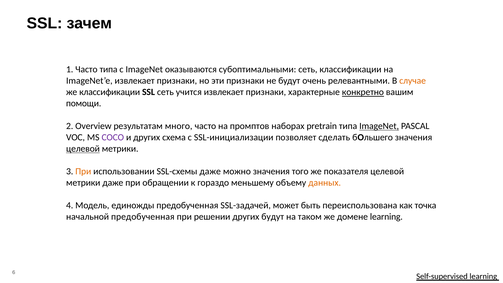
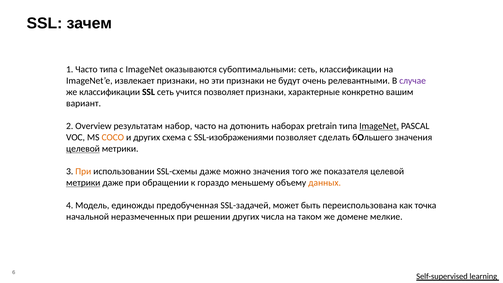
случае colour: orange -> purple (413, 81)
учится извлекает: извлекает -> позволяет (224, 92)
конкретно underline: present -> none (363, 92)
помощи: помощи -> вариант (84, 103)
много: много -> набор (179, 126)
промптов: промптов -> дотюнить (250, 126)
COCO colour: purple -> orange (113, 137)
SSL-инициализации: SSL-инициализации -> SSL-изображениями (234, 137)
метрики underline: none -> present (83, 183)
начальной предобученная: предобученная -> неразмеченных (143, 217)
других будут: будут -> числа (273, 217)
домене learning: learning -> мелкие (386, 217)
